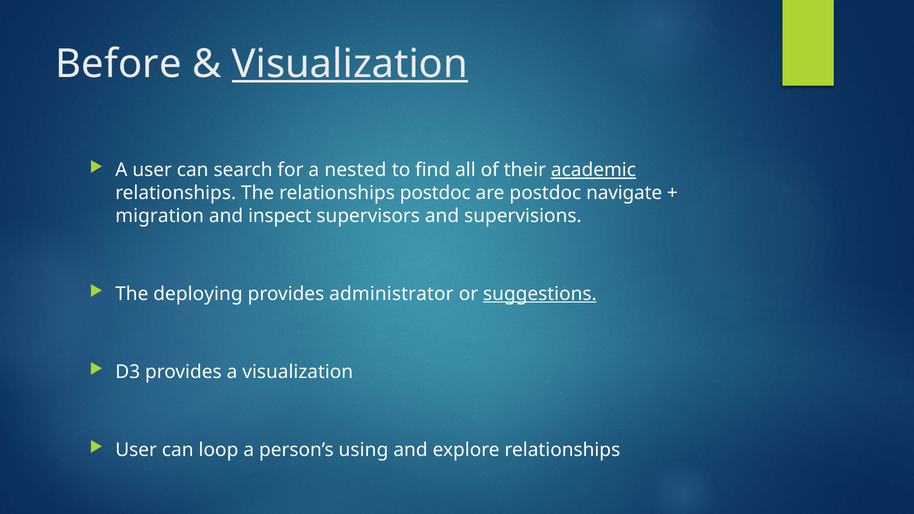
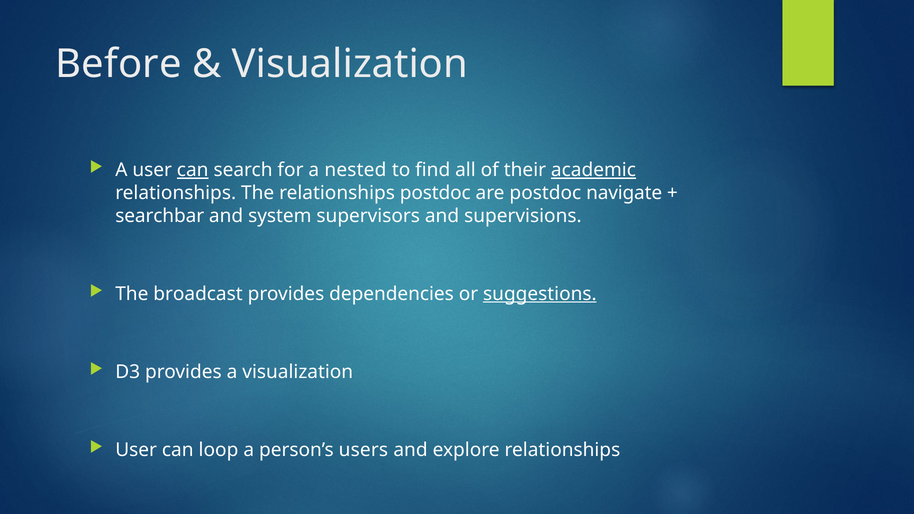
Visualization underline: present -> none (350, 64)
can underline: none -> present (193, 170)
migration: migration -> searchbar (160, 216)
inspect: inspect -> system (280, 216)
deploying: deploying -> broadcast (198, 294)
administrator: administrator -> dependencies (392, 294)
using: using -> users (363, 450)
